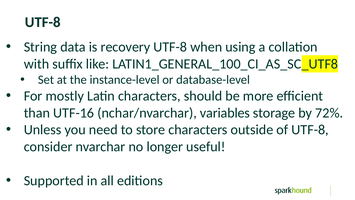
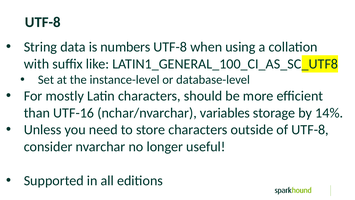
recovery: recovery -> numbers (125, 47)
72%: 72% -> 14% (329, 113)
